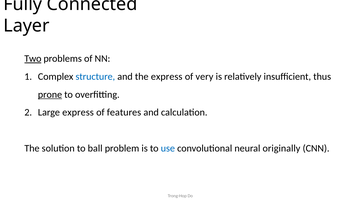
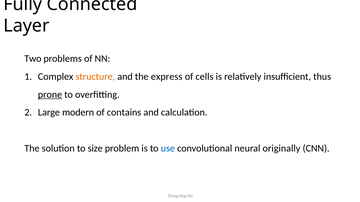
Two underline: present -> none (33, 59)
structure colour: blue -> orange (95, 77)
very: very -> cells (204, 77)
Large express: express -> modern (78, 113)
features: features -> contains (124, 113)
ball: ball -> size (95, 149)
